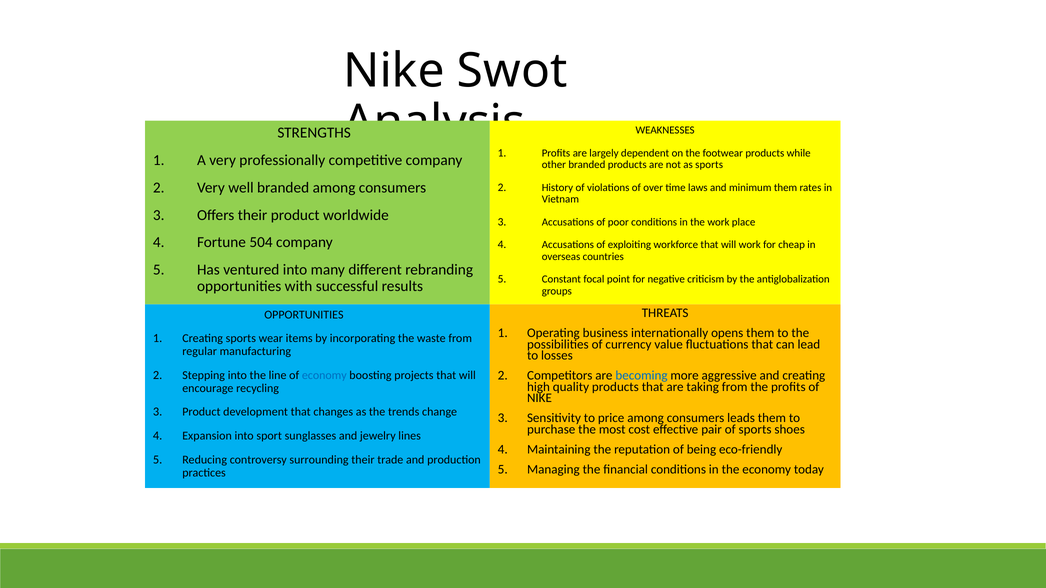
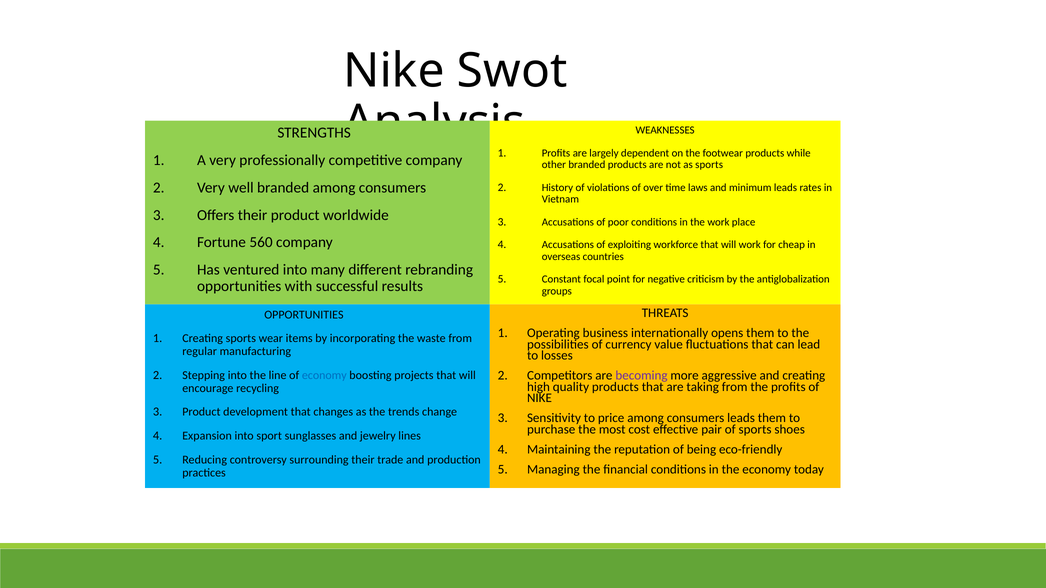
minimum them: them -> leads (786, 188)
504: 504 -> 560 (261, 243)
becoming colour: blue -> purple (641, 376)
